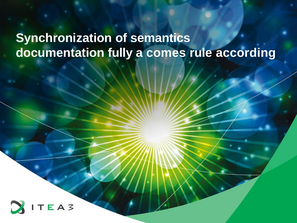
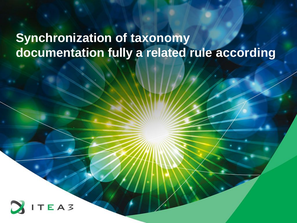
semantics: semantics -> taxonomy (160, 38)
comes: comes -> related (166, 53)
